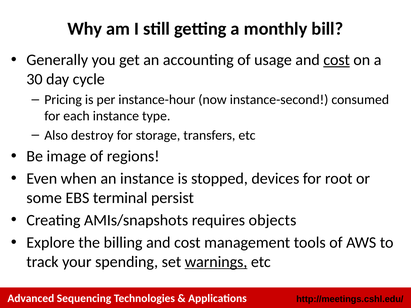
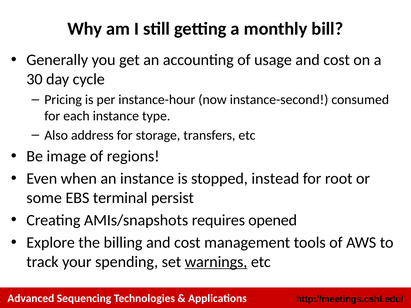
cost underline: present -> none (337, 60)
destroy: destroy -> address (92, 135)
devices: devices -> instead (275, 179)
objects: objects -> opened (273, 220)
